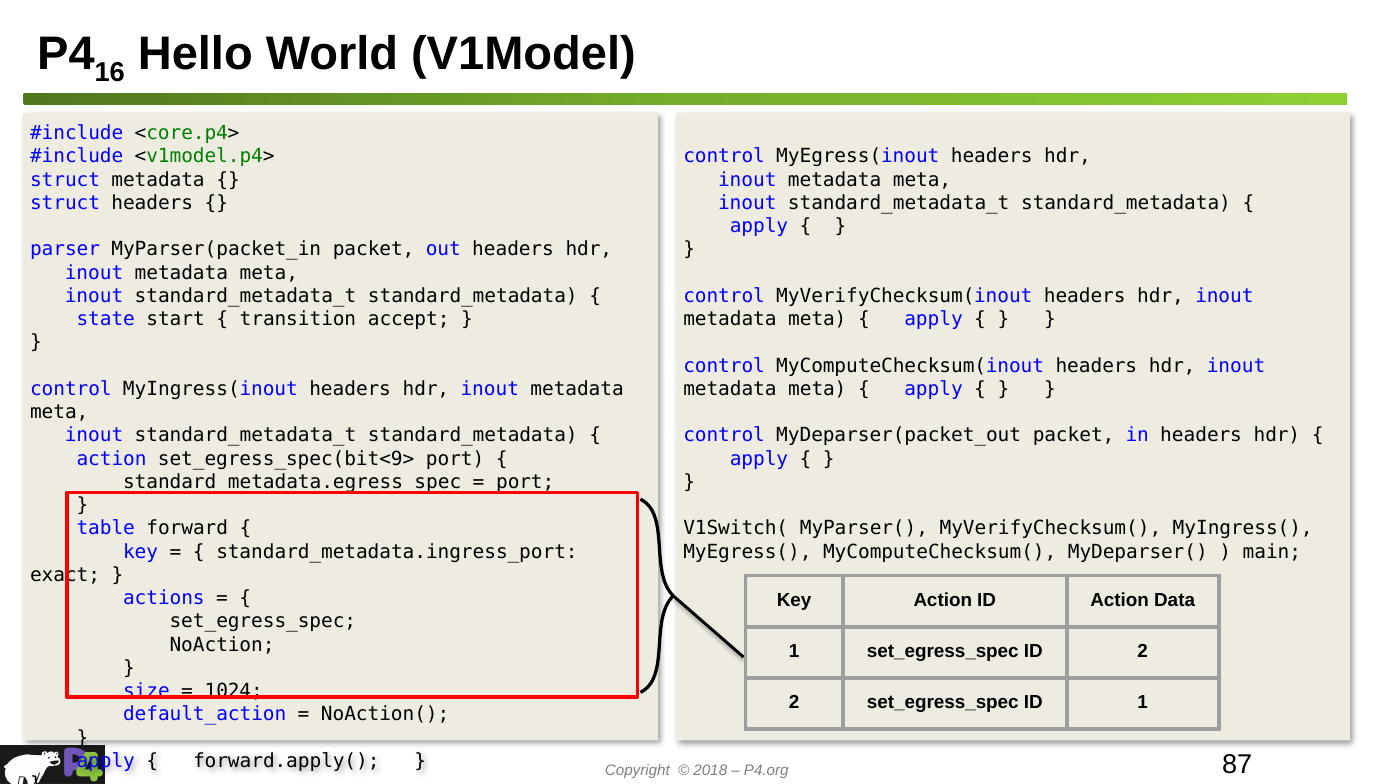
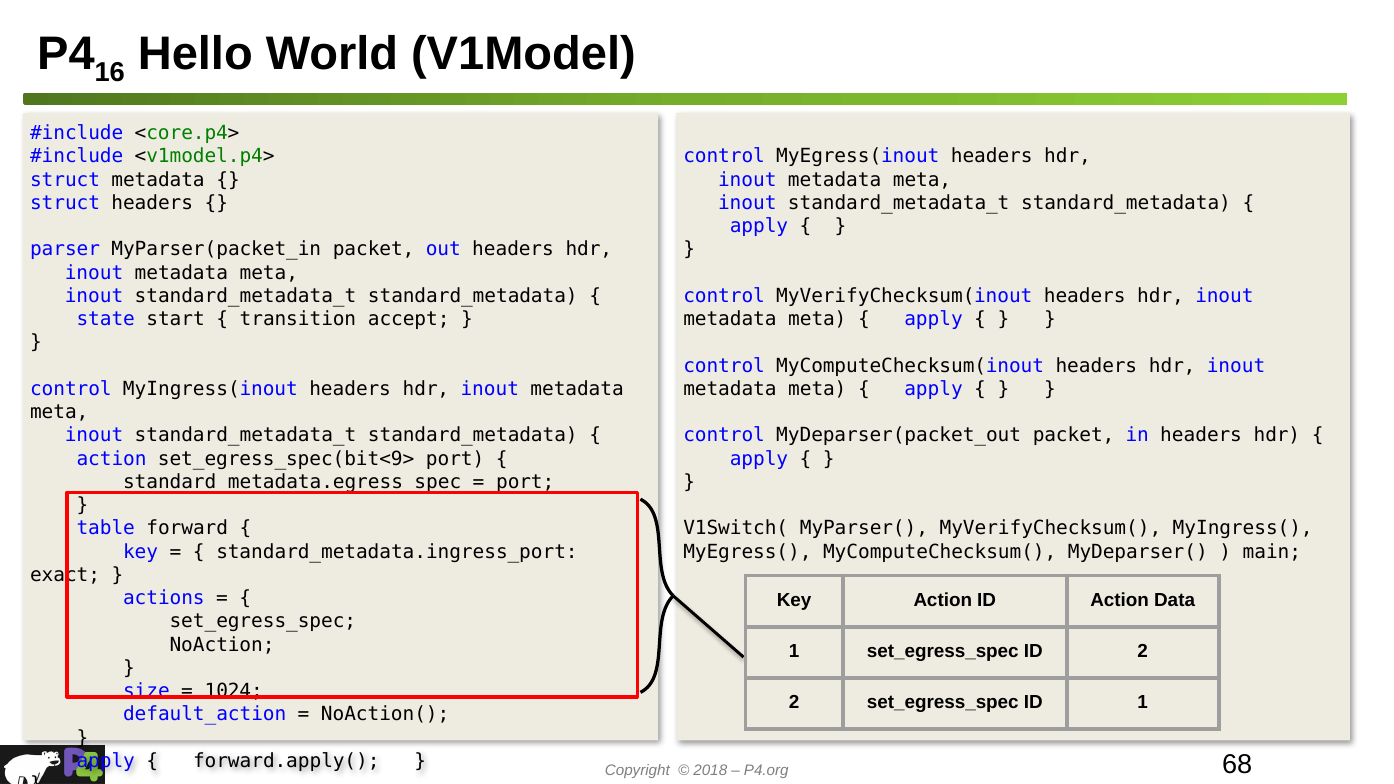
87: 87 -> 68 (1237, 765)
